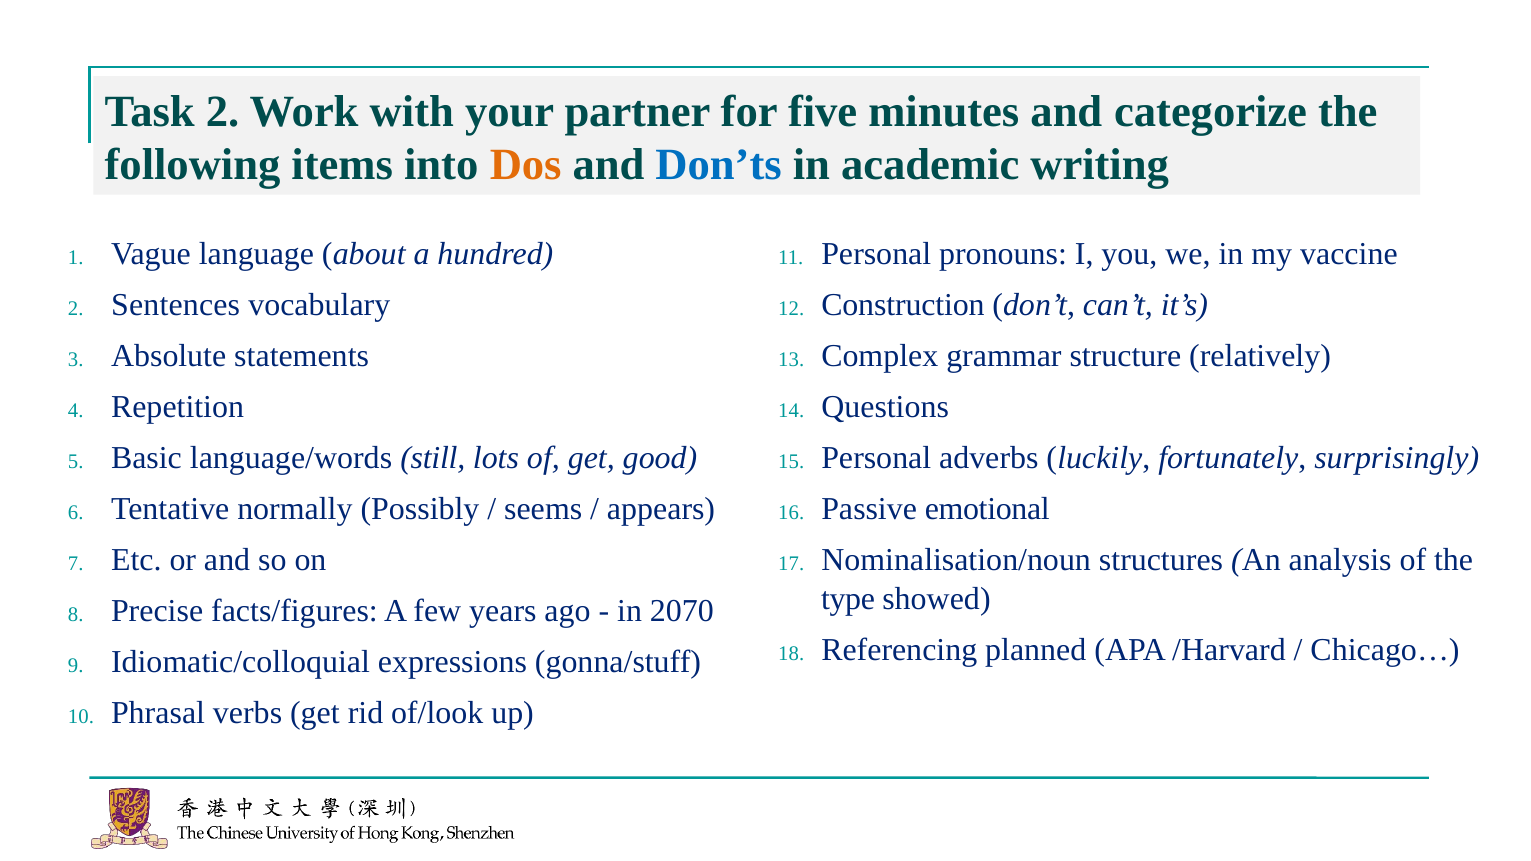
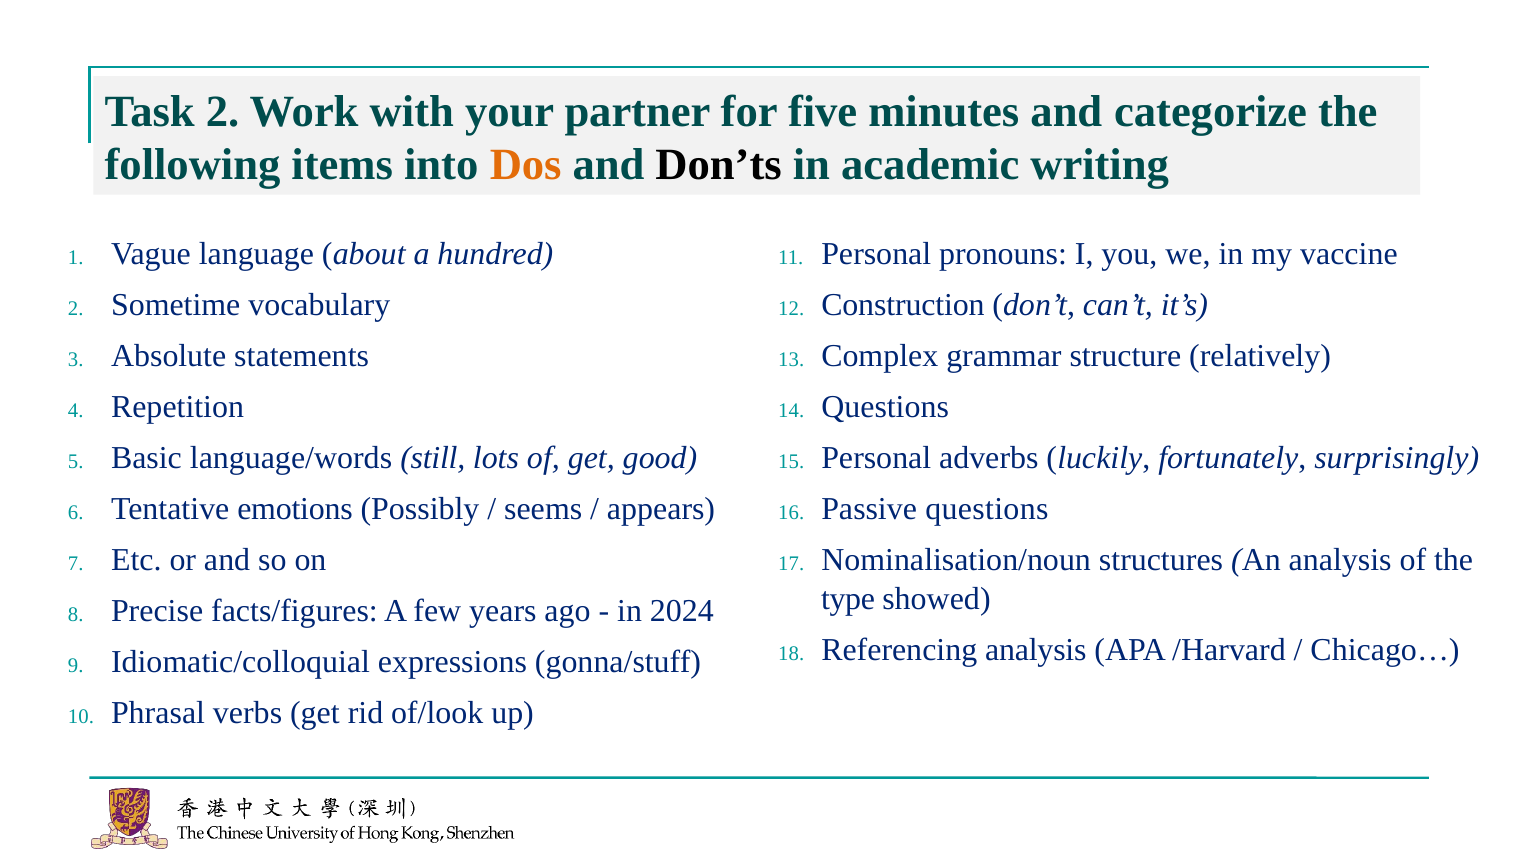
Don’ts colour: blue -> black (719, 165)
Sentences: Sentences -> Sometime (176, 305)
normally: normally -> emotions (295, 509)
Passive emotional: emotional -> questions (987, 509)
2070: 2070 -> 2024 (682, 611)
Referencing planned: planned -> analysis (1036, 650)
